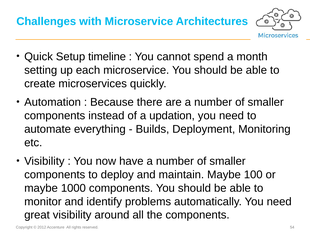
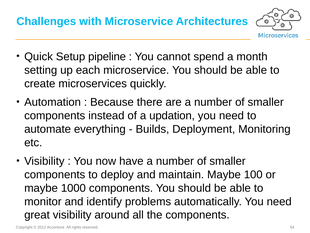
timeline: timeline -> pipeline (107, 57)
